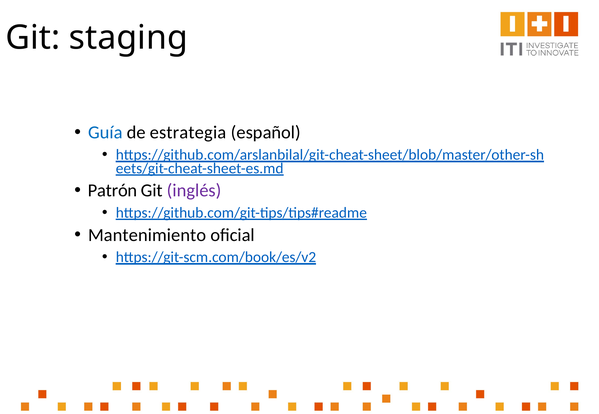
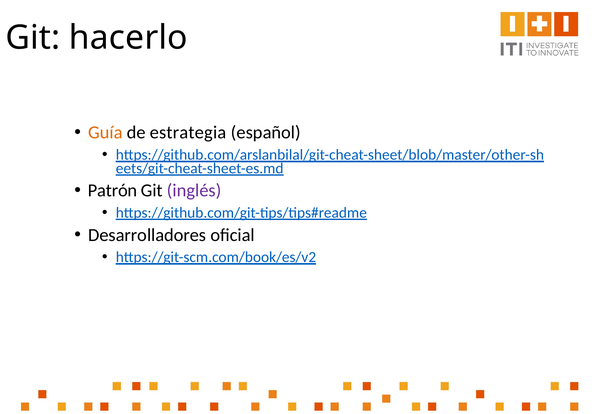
staging: staging -> hacerlo (128, 38)
Guía colour: blue -> orange (105, 133)
Mantenimiento: Mantenimiento -> Desarrolladores (147, 235)
